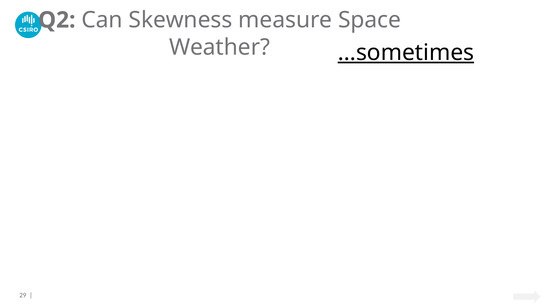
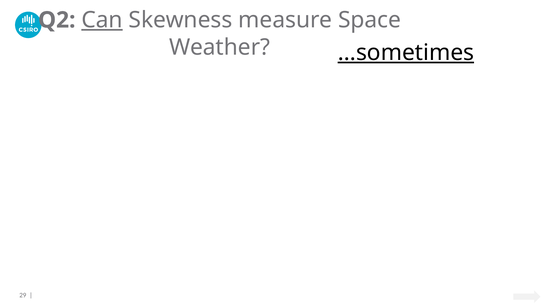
Can underline: none -> present (102, 20)
